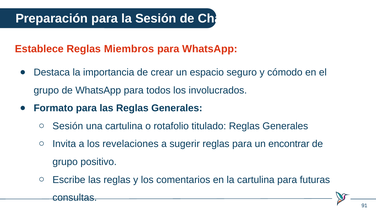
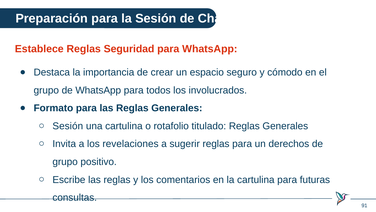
Miembros: Miembros -> Seguridad (129, 49)
encontrar: encontrar -> derechos (289, 144)
